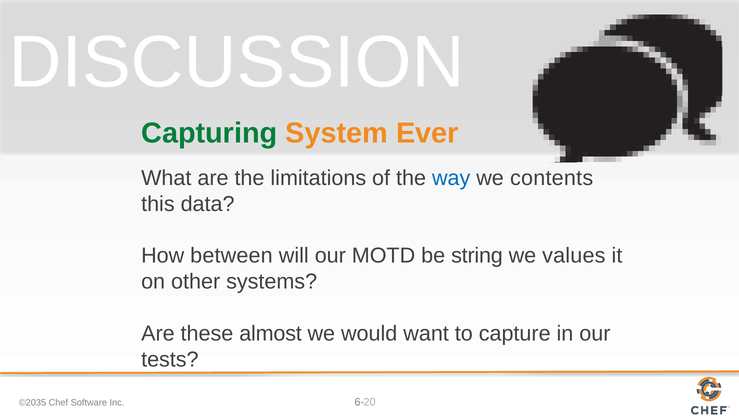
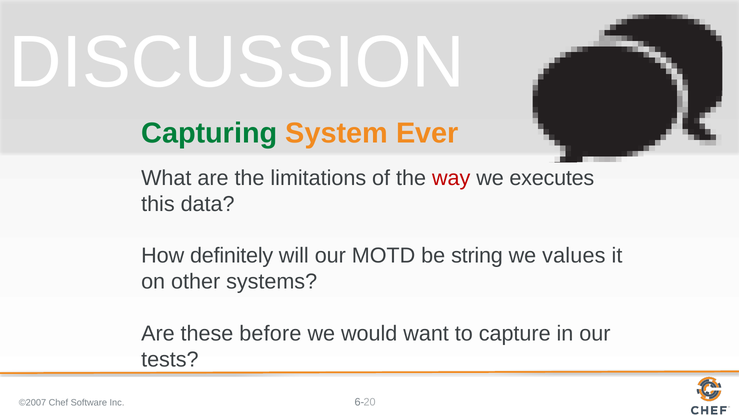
way colour: blue -> red (451, 178)
contents: contents -> executes (552, 178)
between: between -> definitely (232, 256)
almost: almost -> before (270, 333)
©2035: ©2035 -> ©2007 (33, 402)
